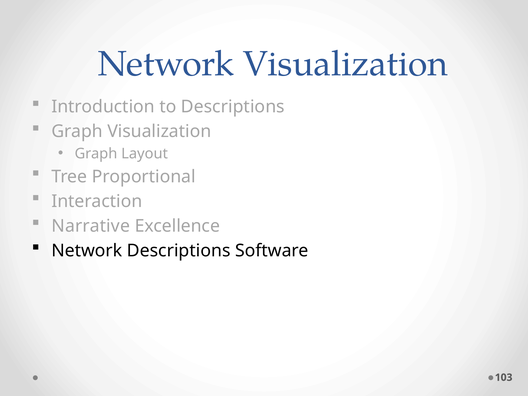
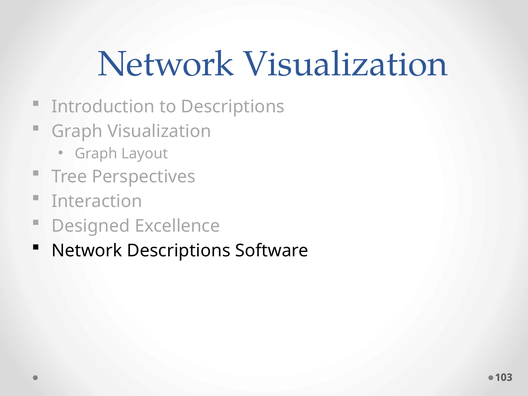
Proportional: Proportional -> Perspectives (144, 177)
Narrative: Narrative -> Designed (91, 226)
